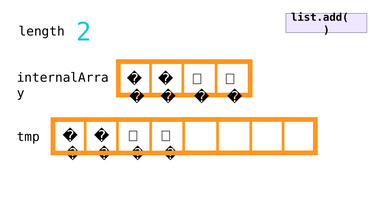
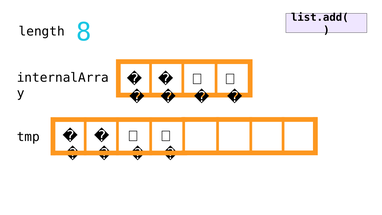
2: 2 -> 8 (84, 32)
